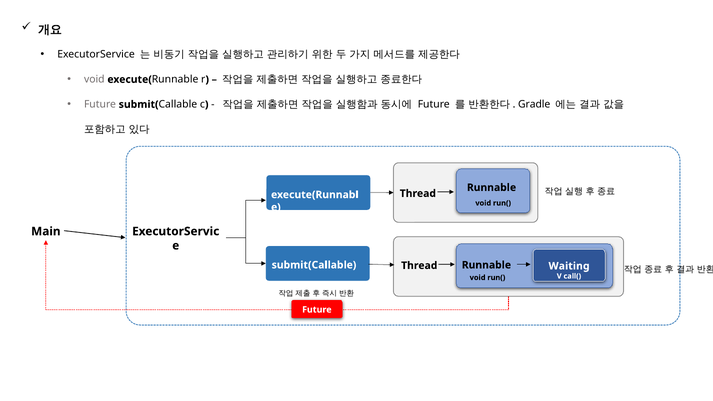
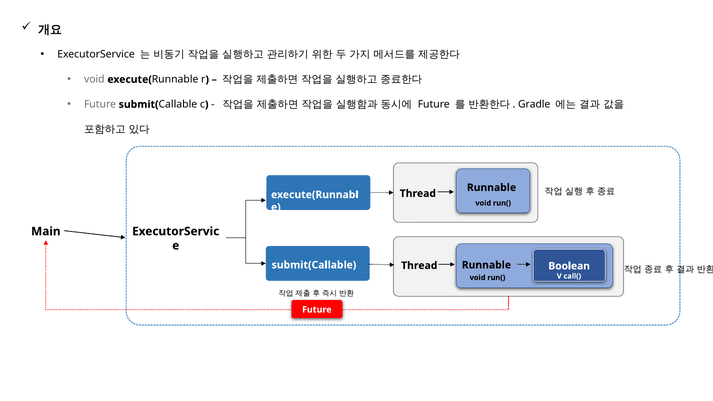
Waiting: Waiting -> Boolean (569, 266)
